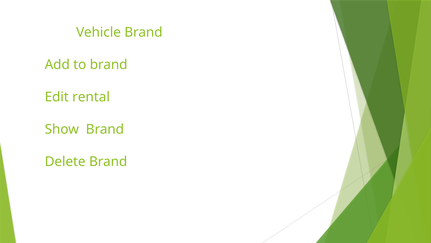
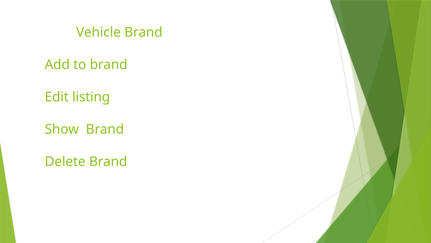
rental: rental -> listing (91, 97)
